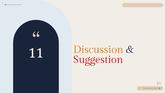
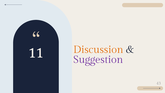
Suggestion colour: red -> purple (98, 59)
